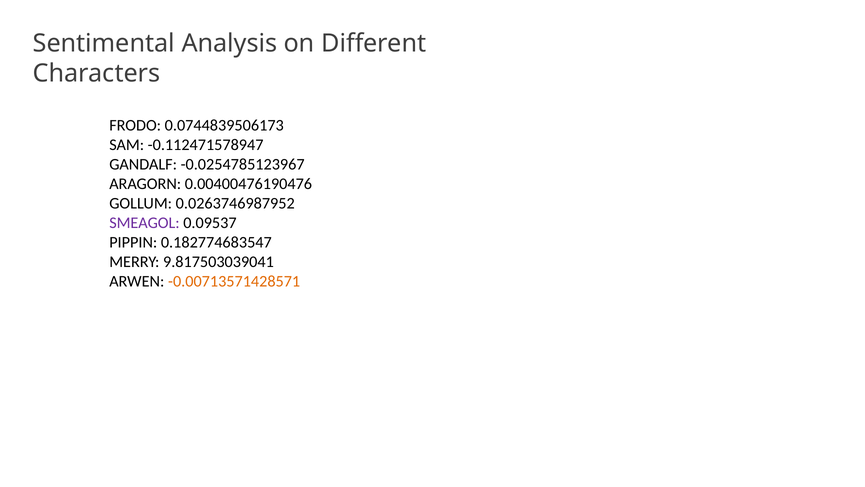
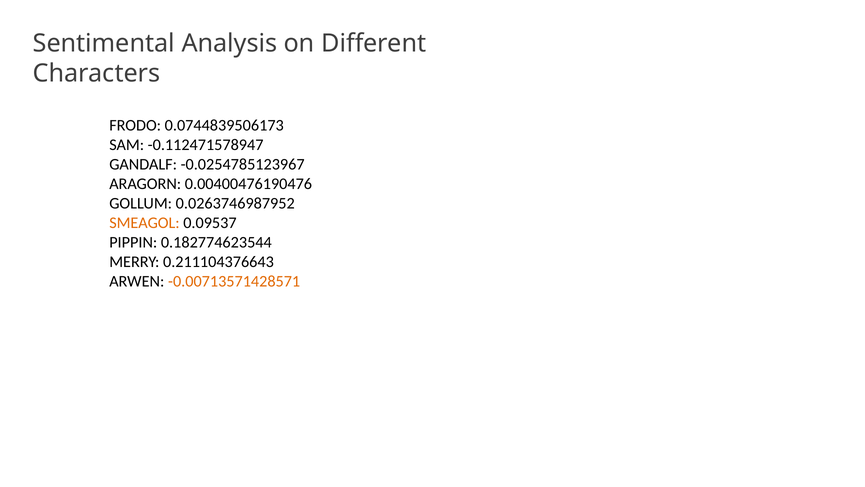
SMEAGOL colour: purple -> orange (144, 223)
0.182774683547: 0.182774683547 -> 0.182774623544 (216, 242)
9.817503039041: 9.817503039041 -> 0.211104376643 (218, 261)
